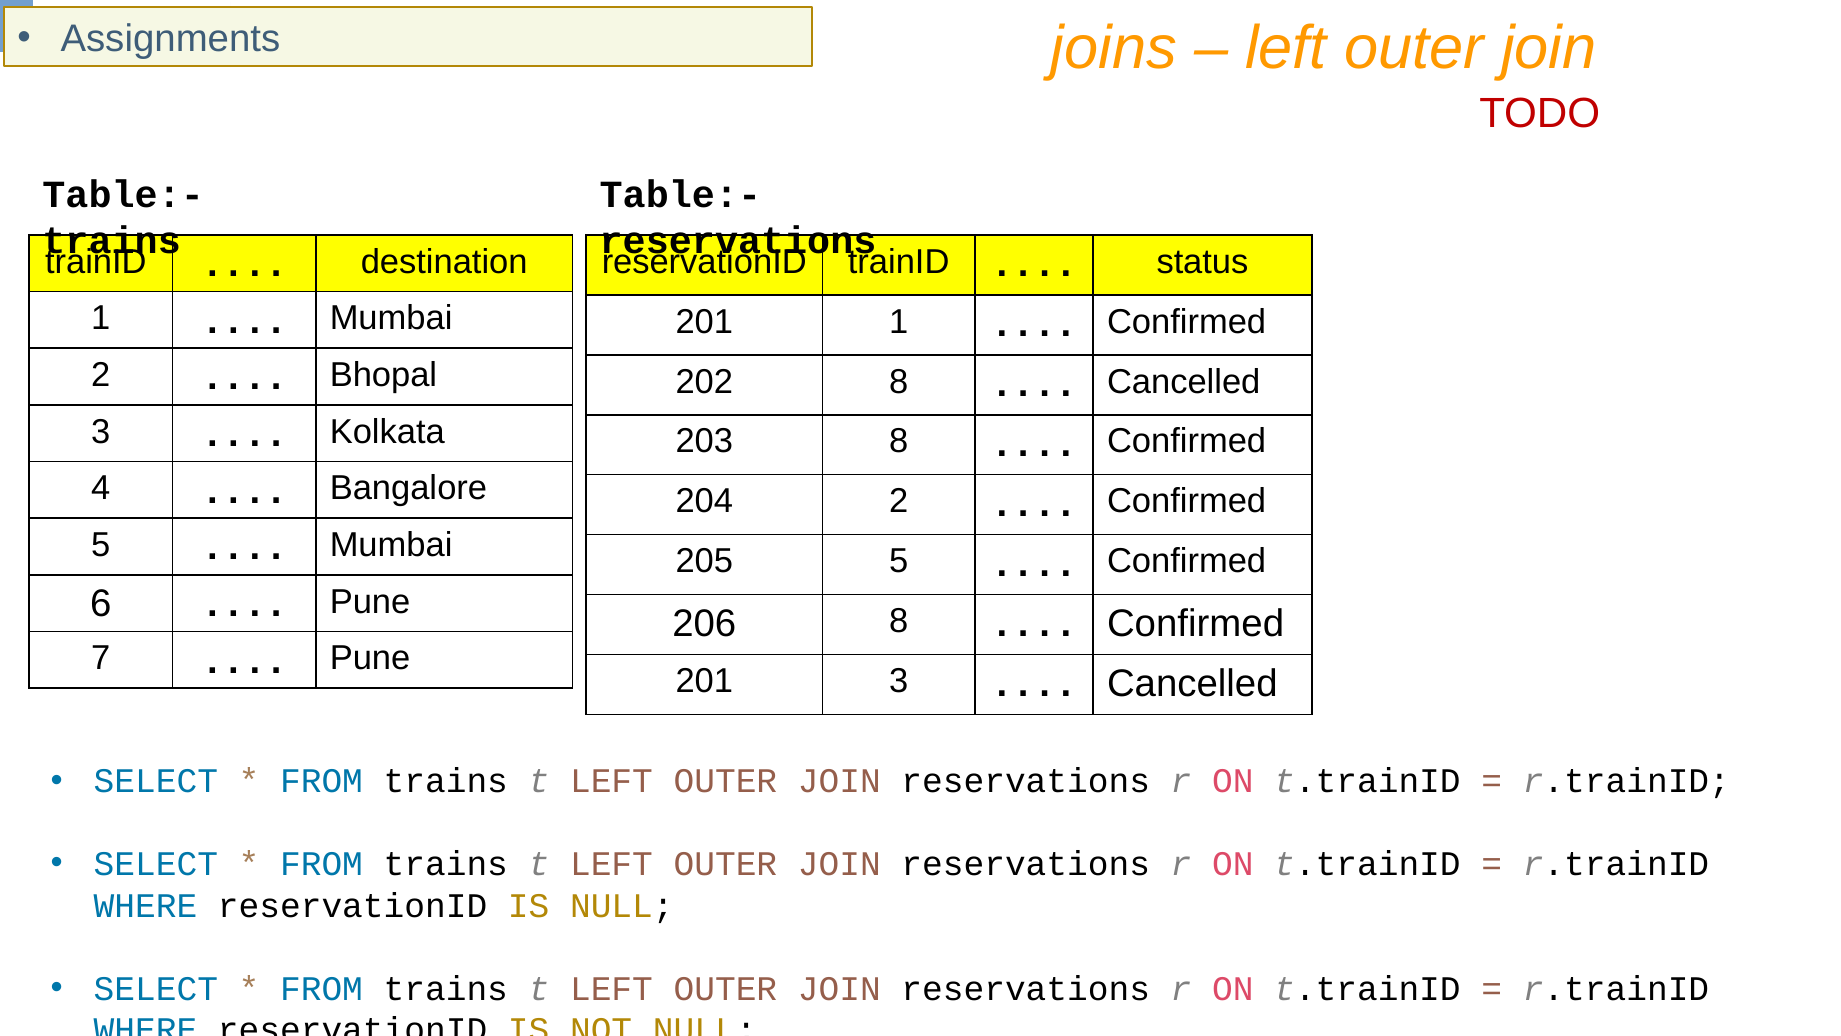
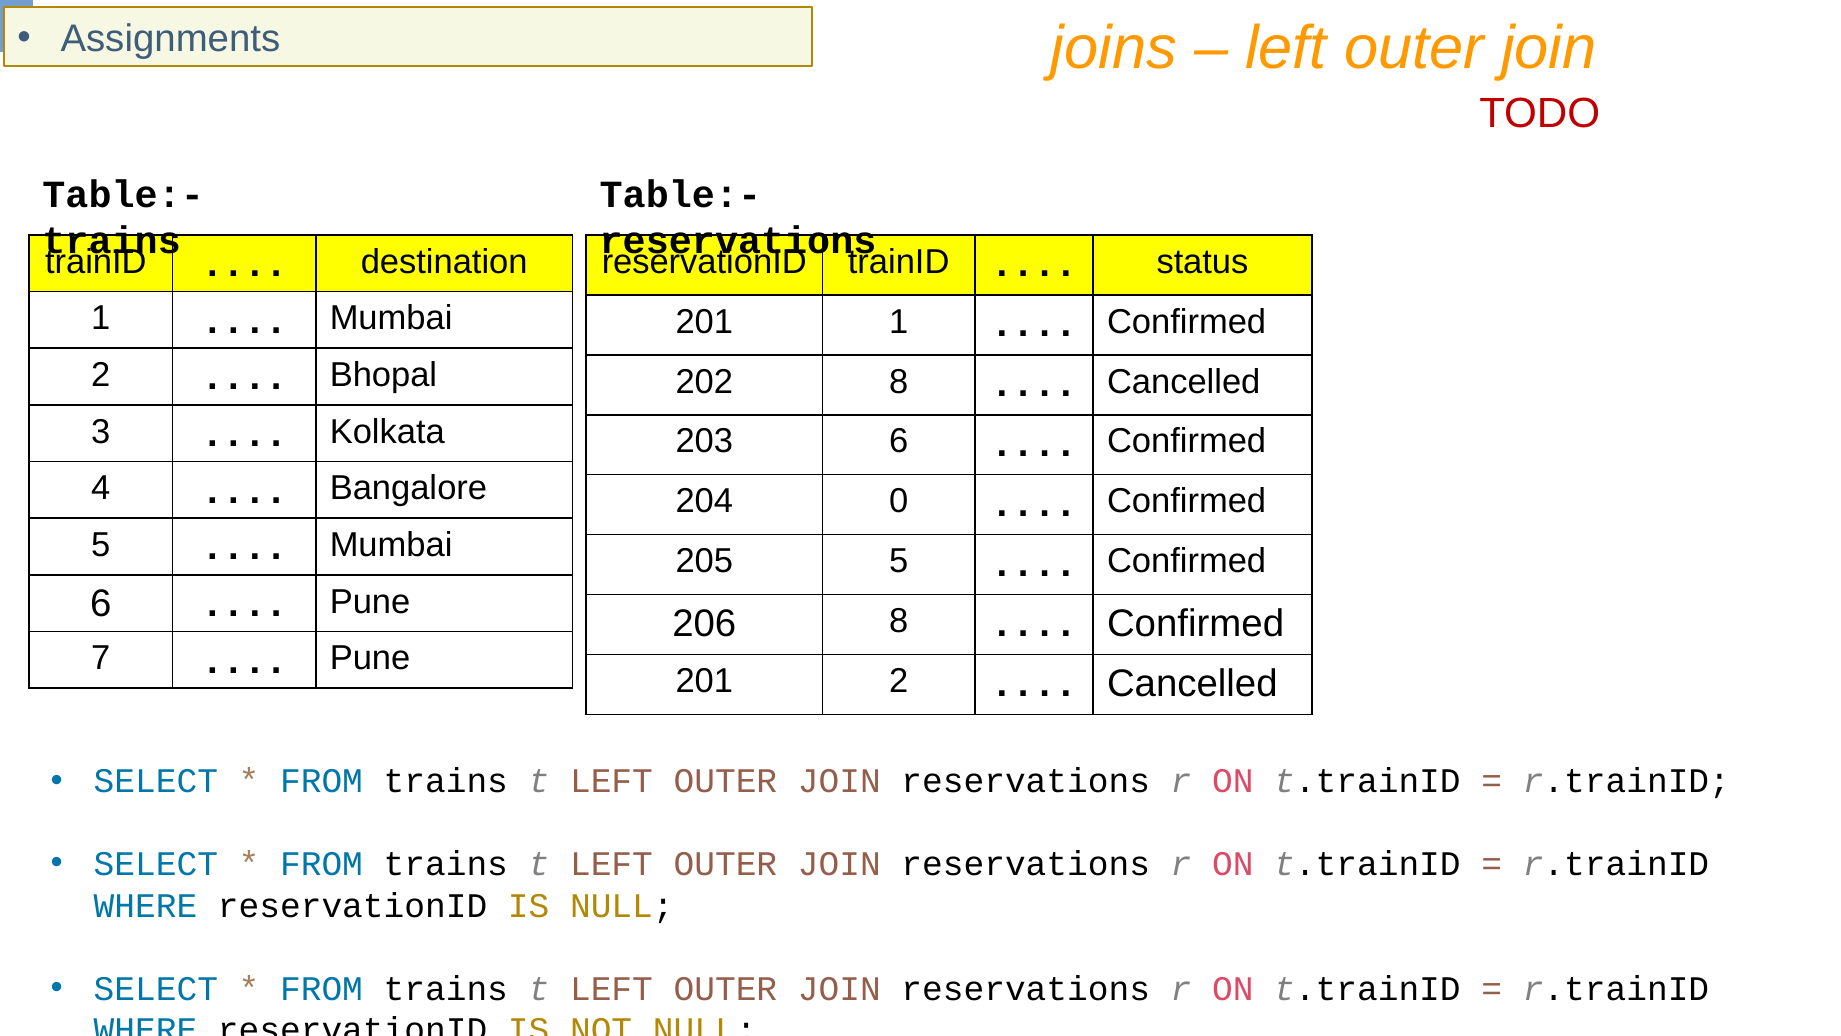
203 8: 8 -> 6 (899, 441)
204 2: 2 -> 0 (899, 501)
201 3: 3 -> 2 (899, 681)
